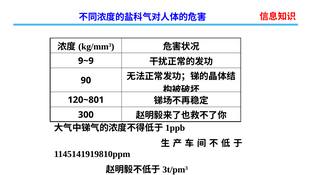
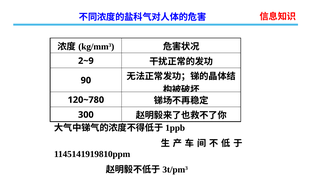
9~9: 9~9 -> 2~9 (86, 61)
120~801: 120~801 -> 120~780 (86, 100)
